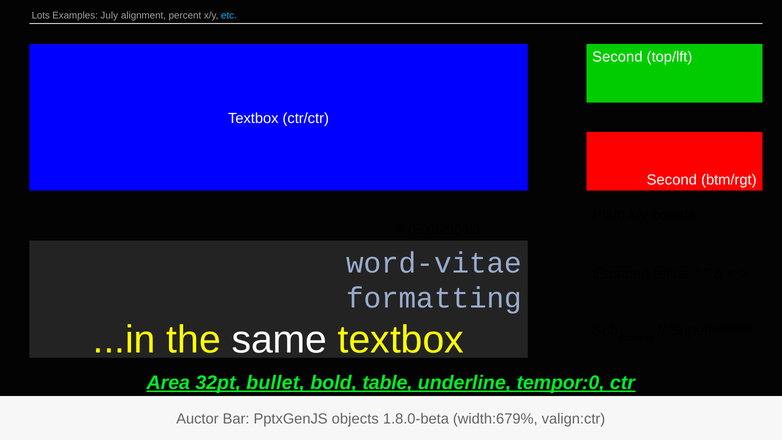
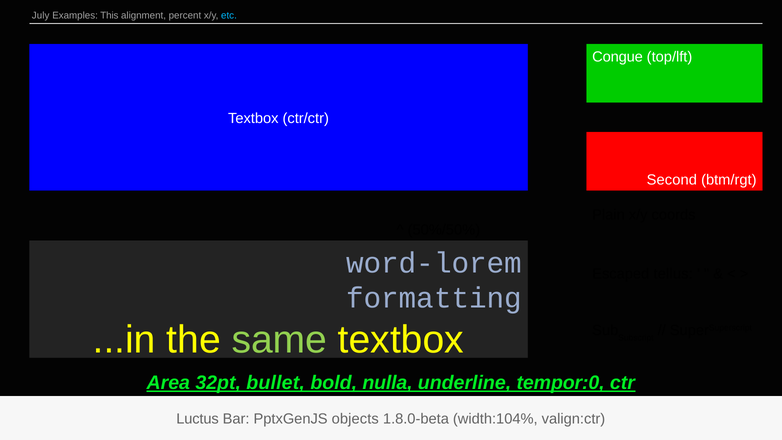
Lots: Lots -> July (41, 16)
July: July -> This (109, 16)
Second: Second -> Congue (618, 57)
word-vitae: word-vitae -> word-lorem (434, 263)
same colour: white -> light green (279, 340)
table: table -> nulla (388, 383)
Auctor: Auctor -> Luctus (197, 419)
width:679%: width:679% -> width:104% (495, 419)
